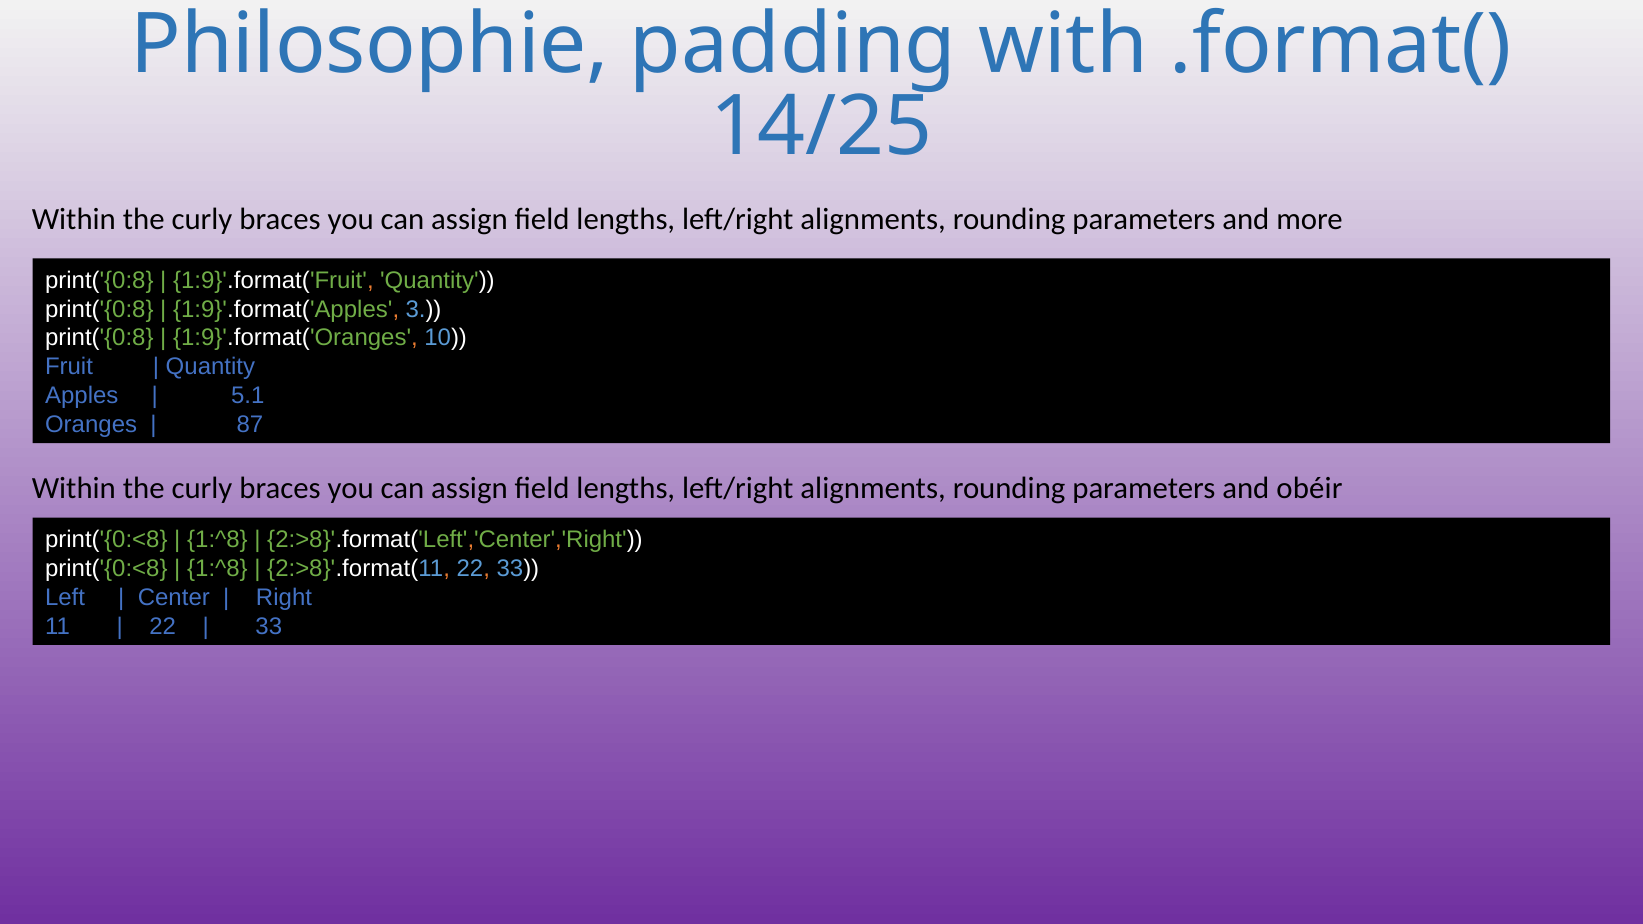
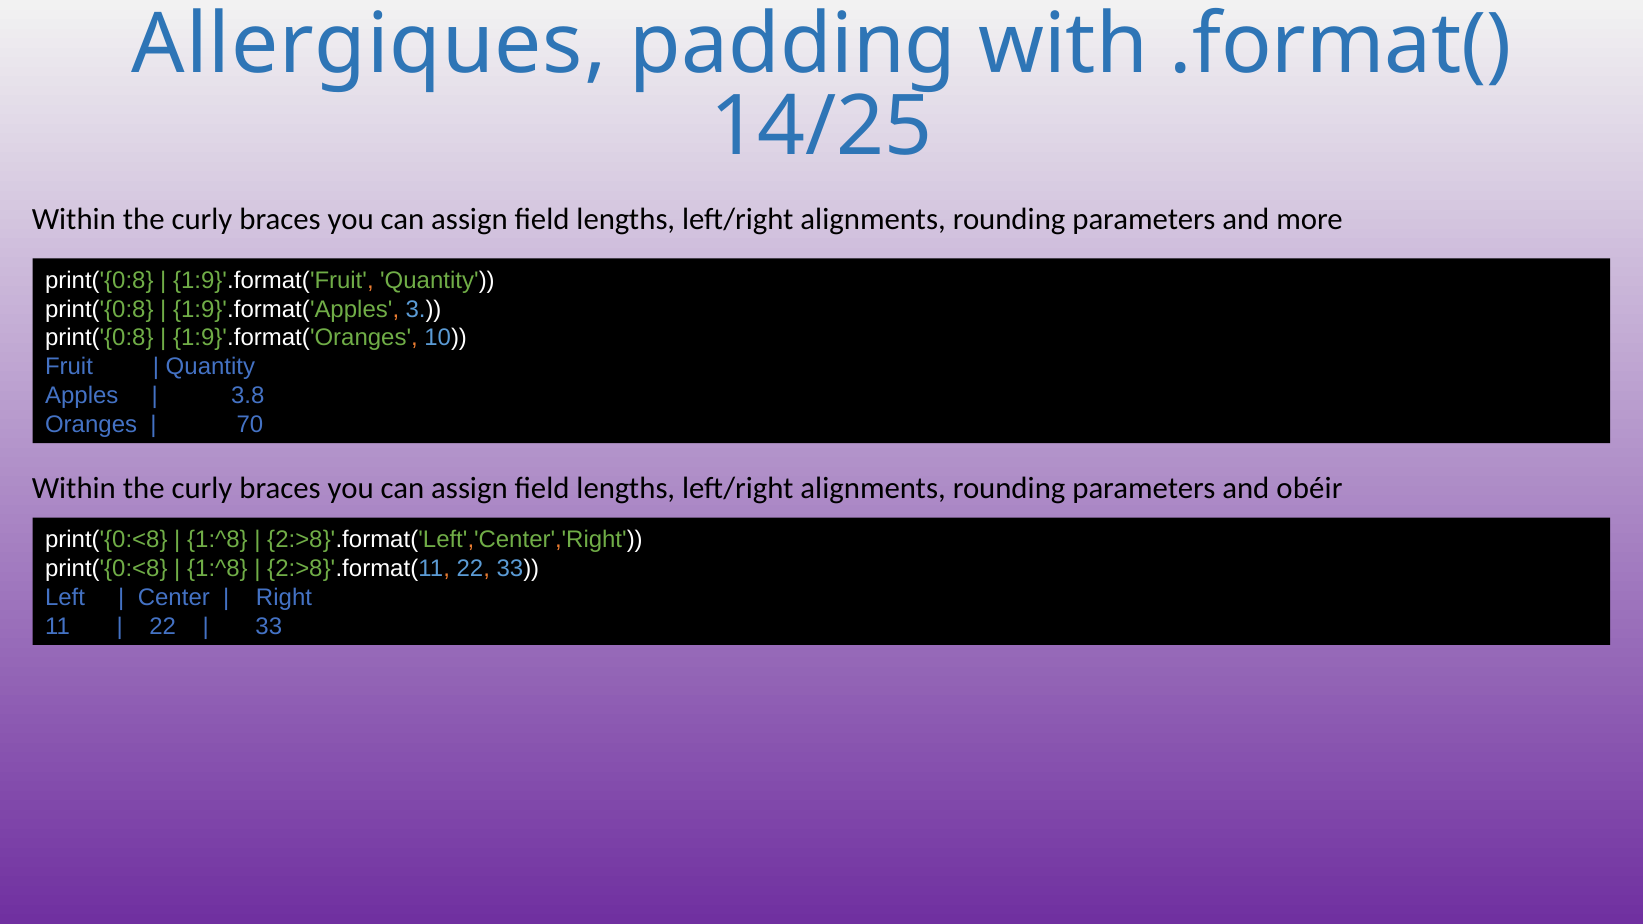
Philosophie: Philosophie -> Allergiques (369, 45)
5.1: 5.1 -> 3.8 (248, 396)
87: 87 -> 70 (250, 424)
